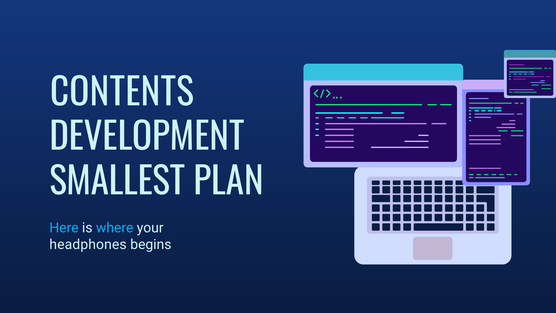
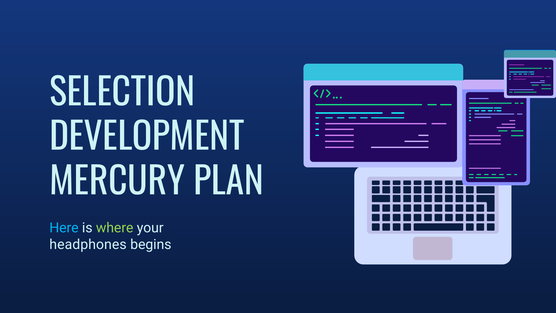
CONTENTS: CONTENTS -> SELECTION (122, 93)
SMALLEST: SMALLEST -> MERCURY (117, 182)
where colour: light blue -> light green (115, 228)
